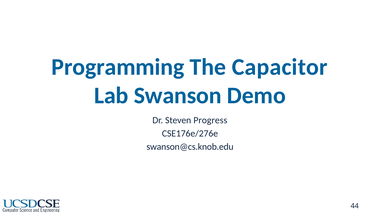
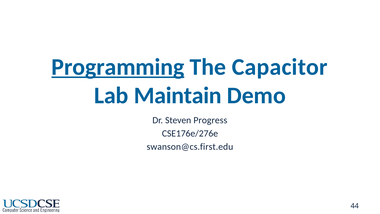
Programming underline: none -> present (118, 67)
Swanson: Swanson -> Maintain (178, 95)
swanson@cs.knob.edu: swanson@cs.knob.edu -> swanson@cs.first.edu (190, 147)
